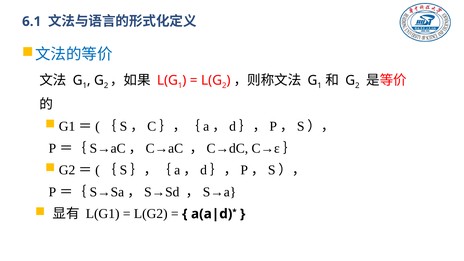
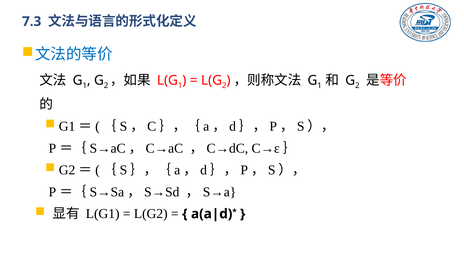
6.1: 6.1 -> 7.3 (32, 21)
